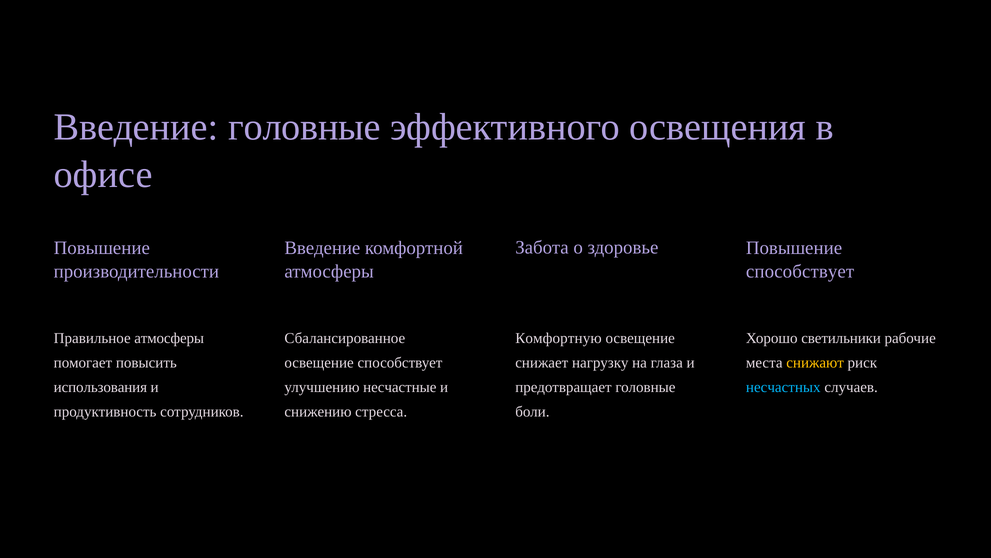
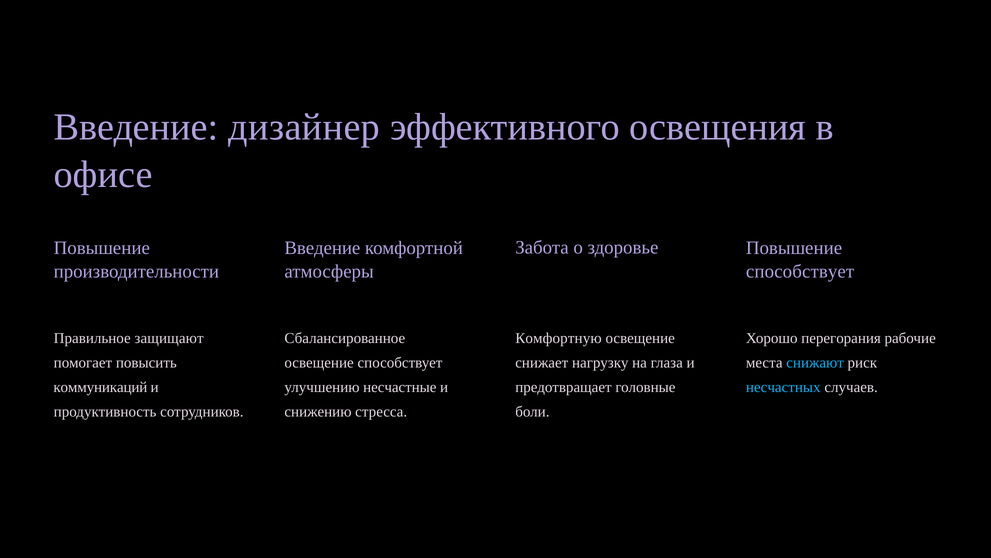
Введение головные: головные -> дизайнер (304, 127)
Правильное атмосферы: атмосферы -> защищают (169, 338)
светильники: светильники -> перегорания (841, 338)
снижают colour: yellow -> light blue (815, 362)
использования: использования -> коммуникаций (100, 387)
